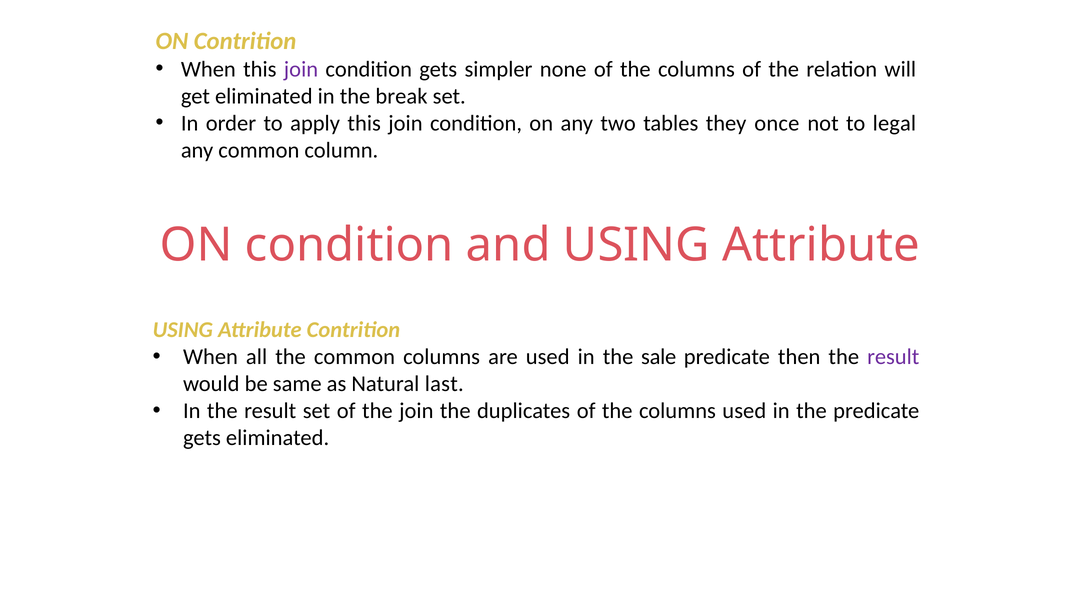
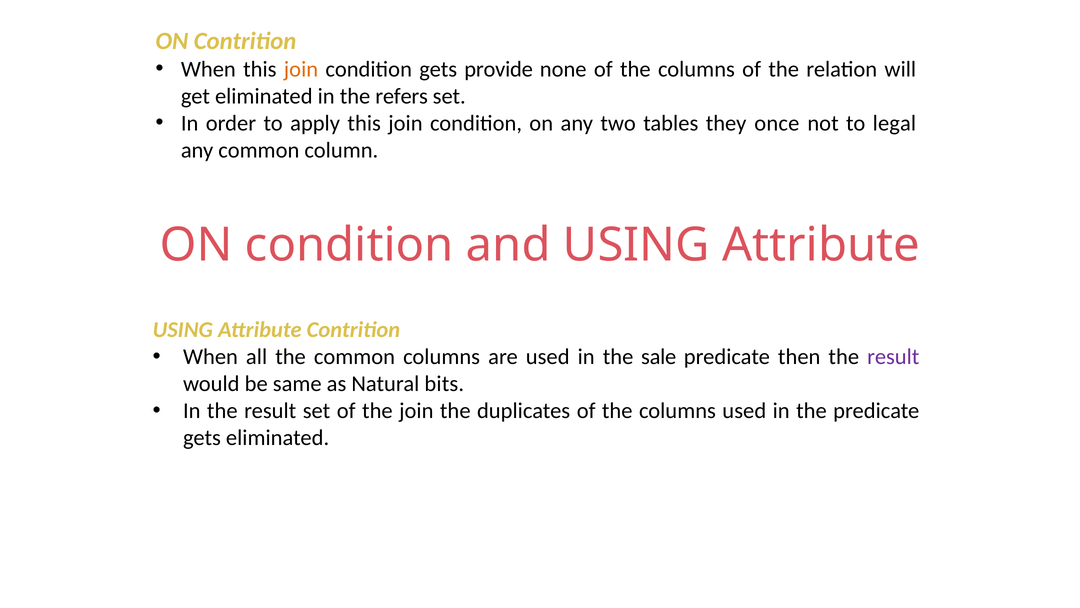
join colour: purple -> orange (301, 69)
simpler: simpler -> provide (499, 69)
break: break -> refers (402, 96)
last: last -> bits (444, 384)
